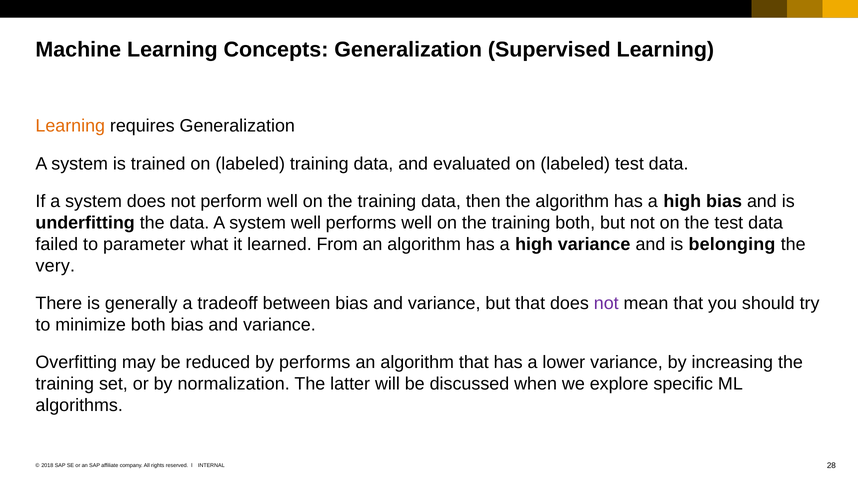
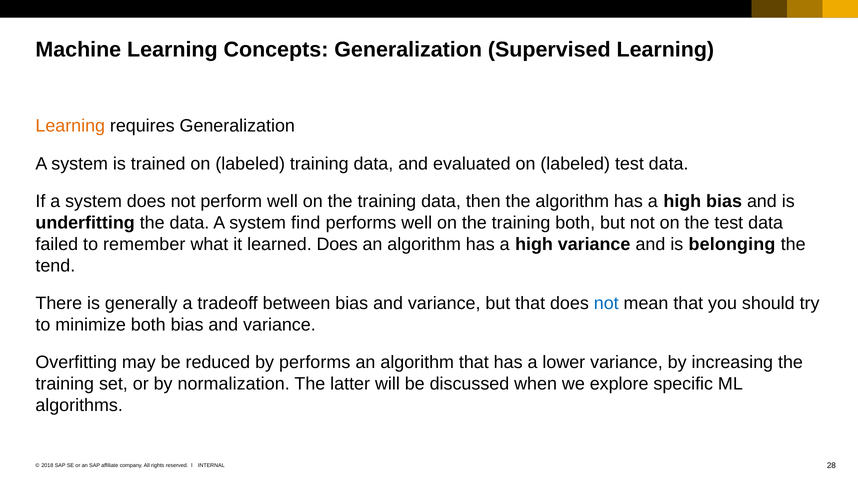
system well: well -> find (306, 222)
parameter: parameter -> remember (144, 244)
learned From: From -> Does (337, 244)
very: very -> tend (55, 265)
not colour: purple -> blue (606, 303)
